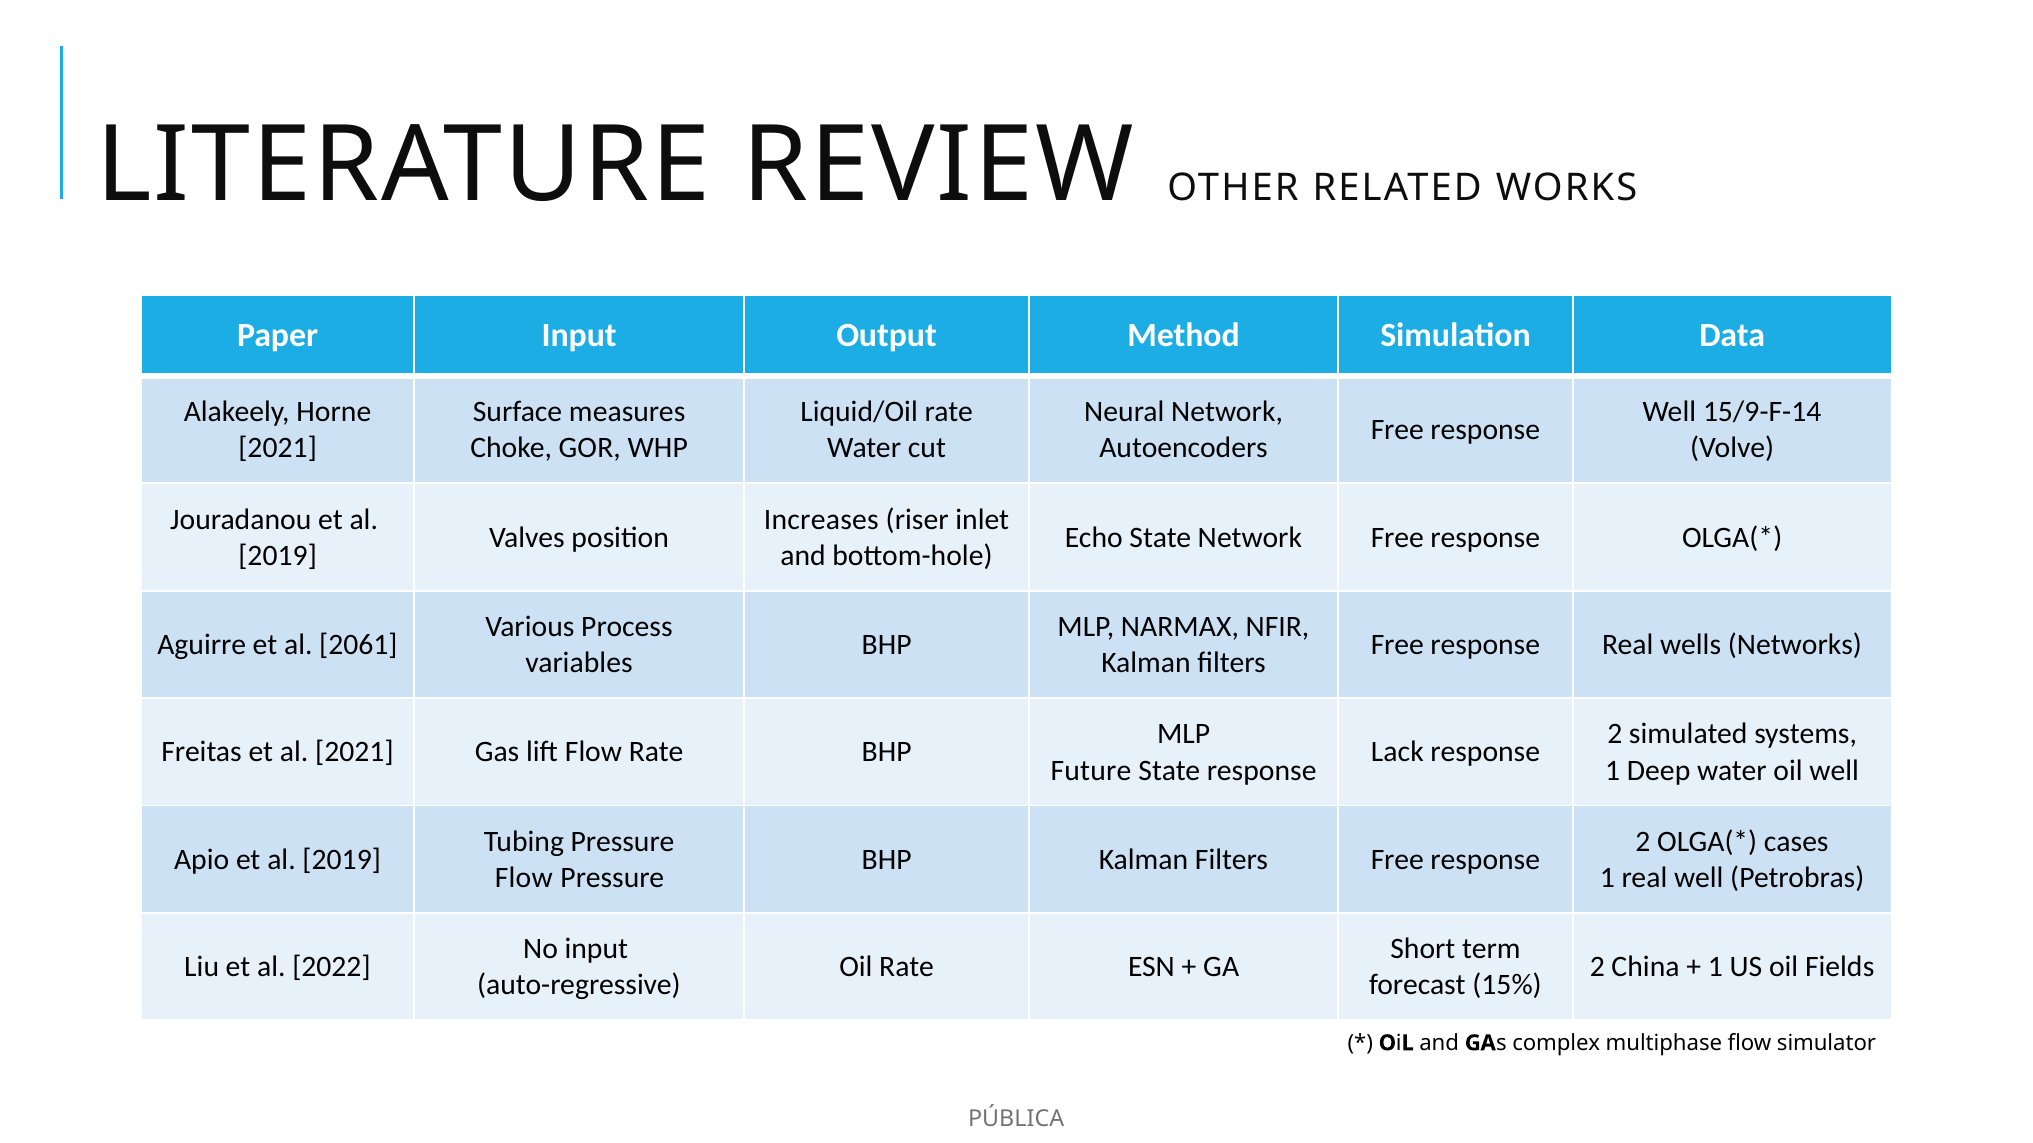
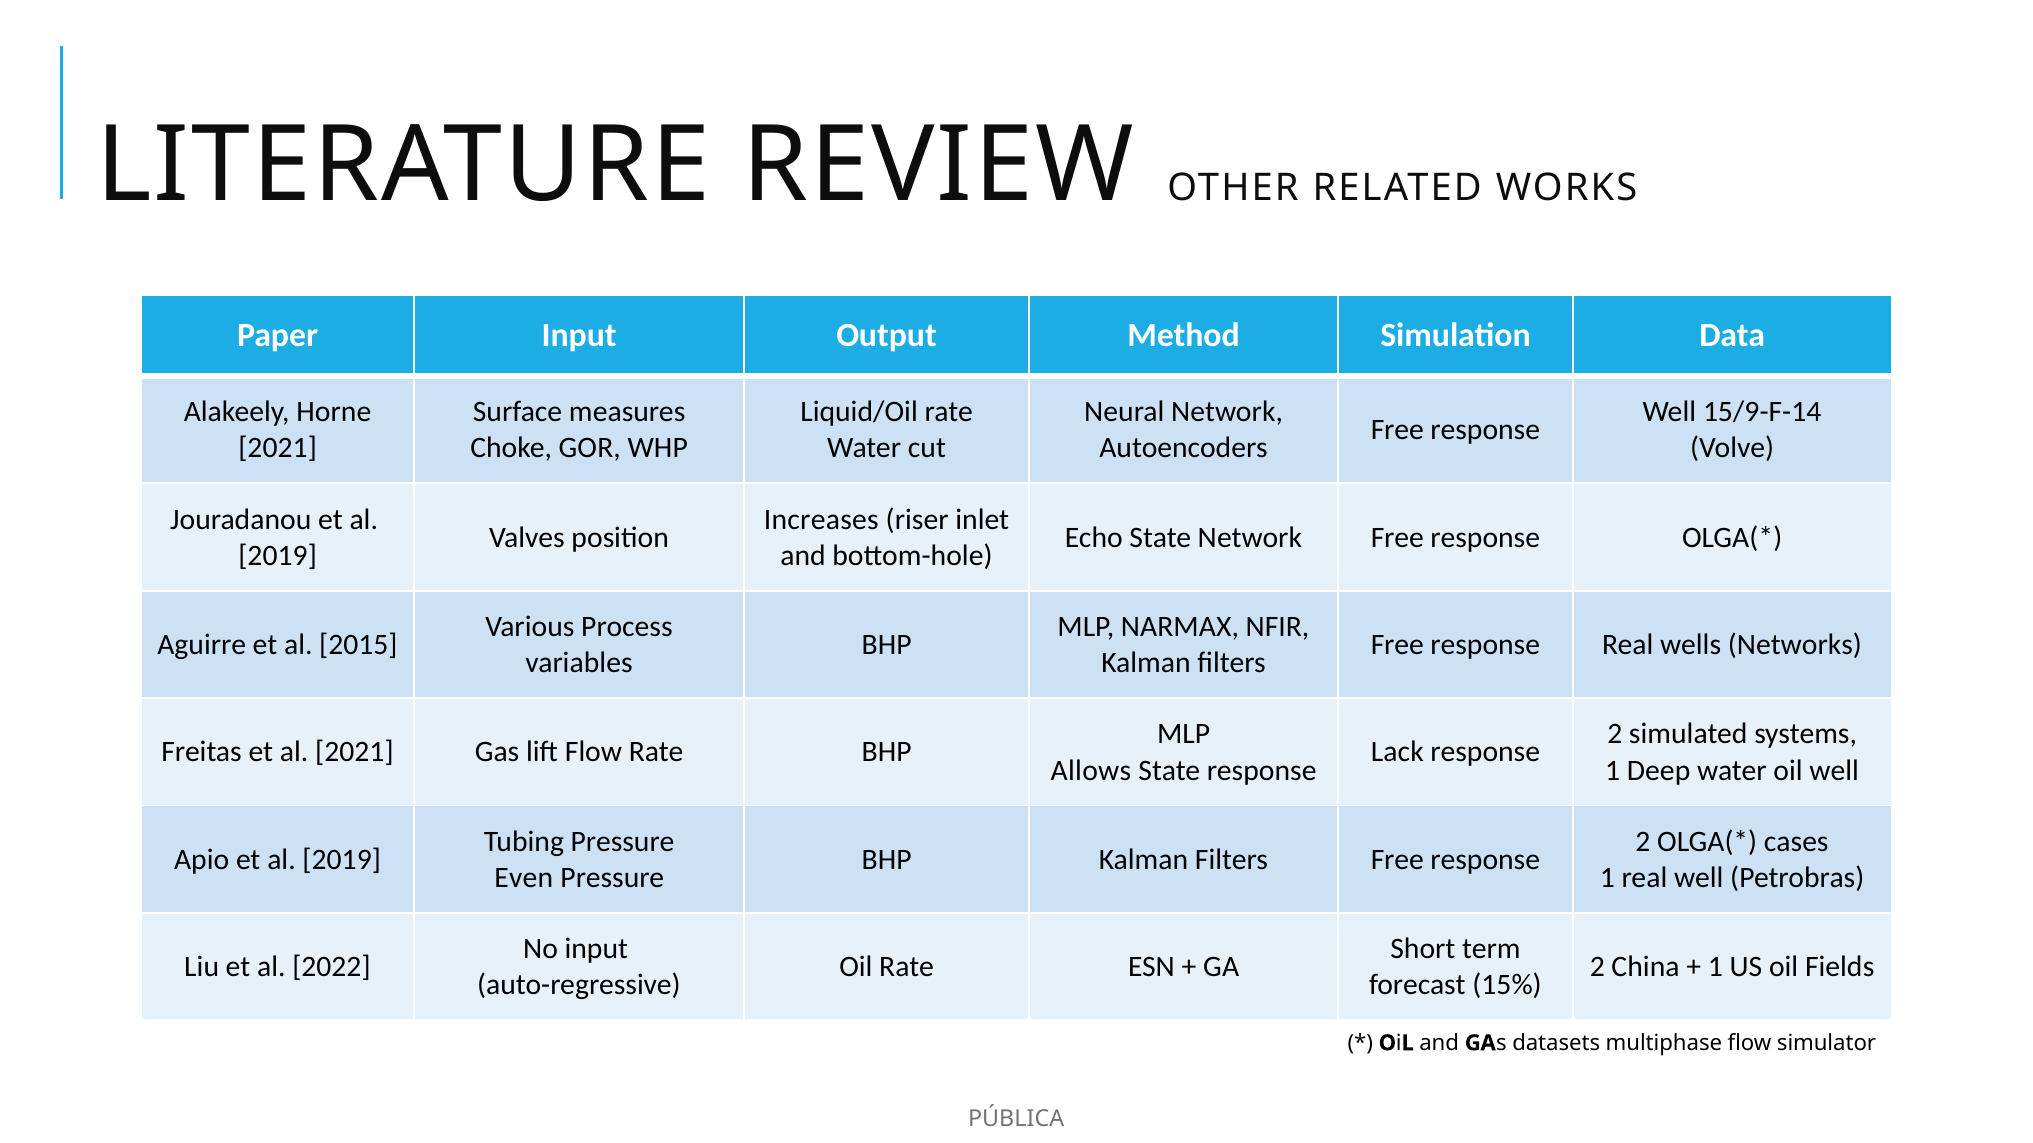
2061: 2061 -> 2015 (358, 645)
Future: Future -> Allows (1091, 771)
Flow: Flow -> Even (524, 878)
complex: complex -> datasets (1556, 1043)
